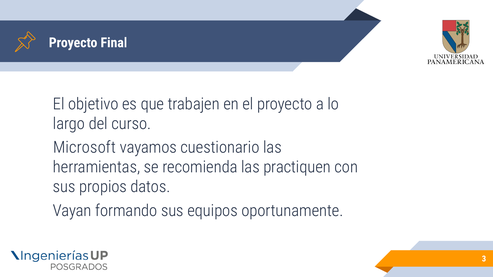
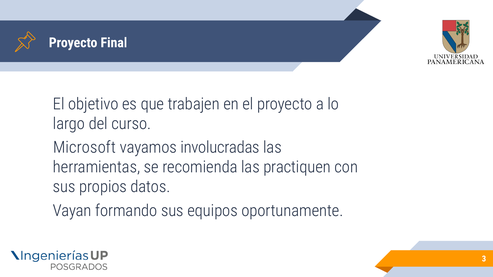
cuestionario: cuestionario -> involucradas (220, 148)
